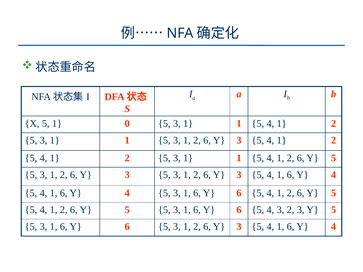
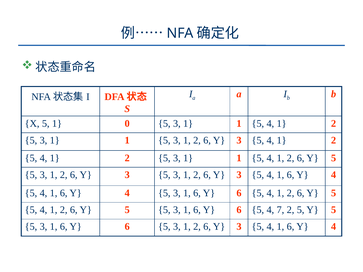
4 3: 3 -> 7 (280, 210)
3: 3 -> 5 (301, 210)
